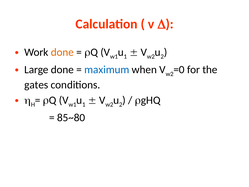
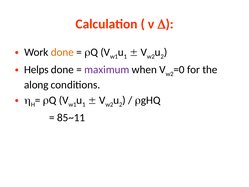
Large: Large -> Helps (36, 70)
maximum colour: blue -> purple (107, 70)
gates: gates -> along (36, 85)
85~80: 85~80 -> 85~11 (71, 118)
